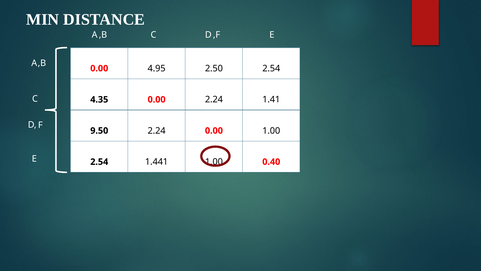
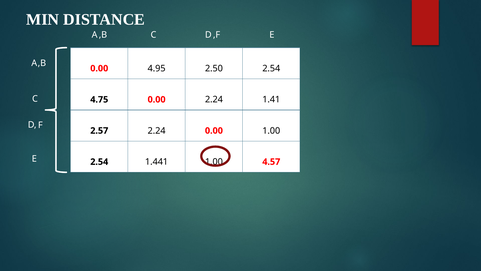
4.35: 4.35 -> 4.75 (99, 99)
9.50: 9.50 -> 2.57 (99, 131)
0.40: 0.40 -> 4.57 (271, 162)
